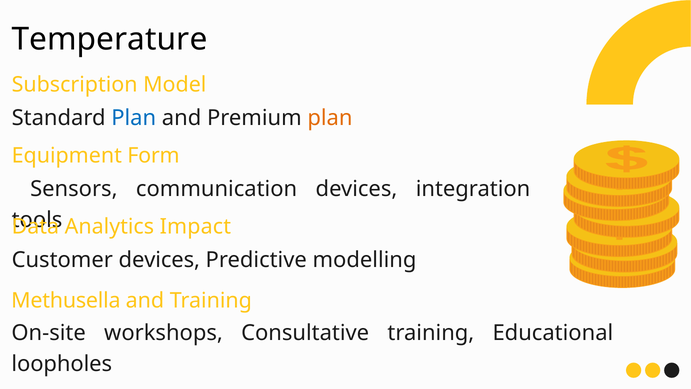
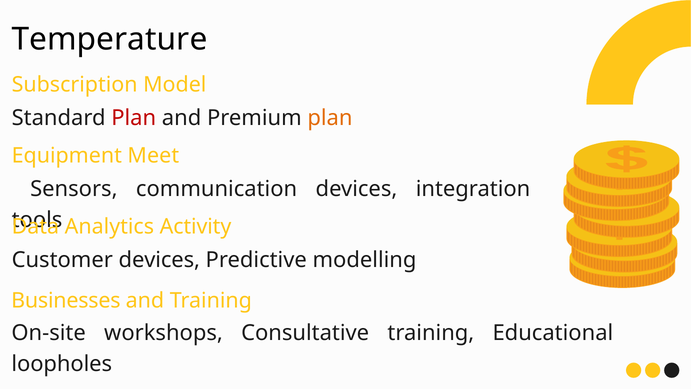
Plan colour: blue -> red (134, 118)
Form: Form -> Meet (153, 156)
Impact: Impact -> Activity (195, 227)
Methusella: Methusella -> Businesses (66, 300)
